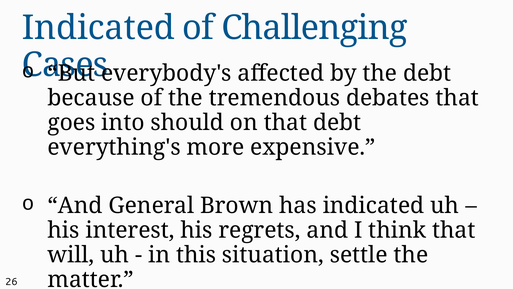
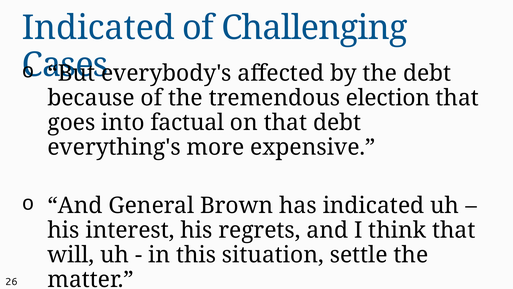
debates: debates -> election (388, 98)
should: should -> factual (187, 122)
